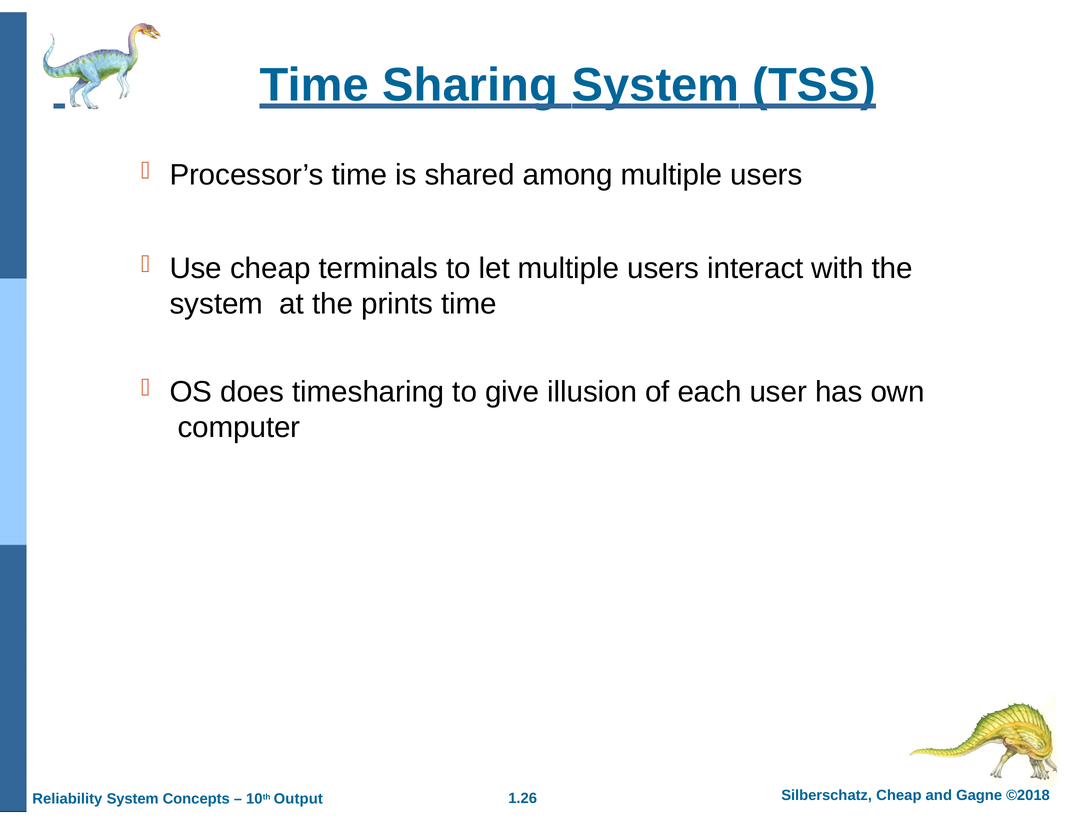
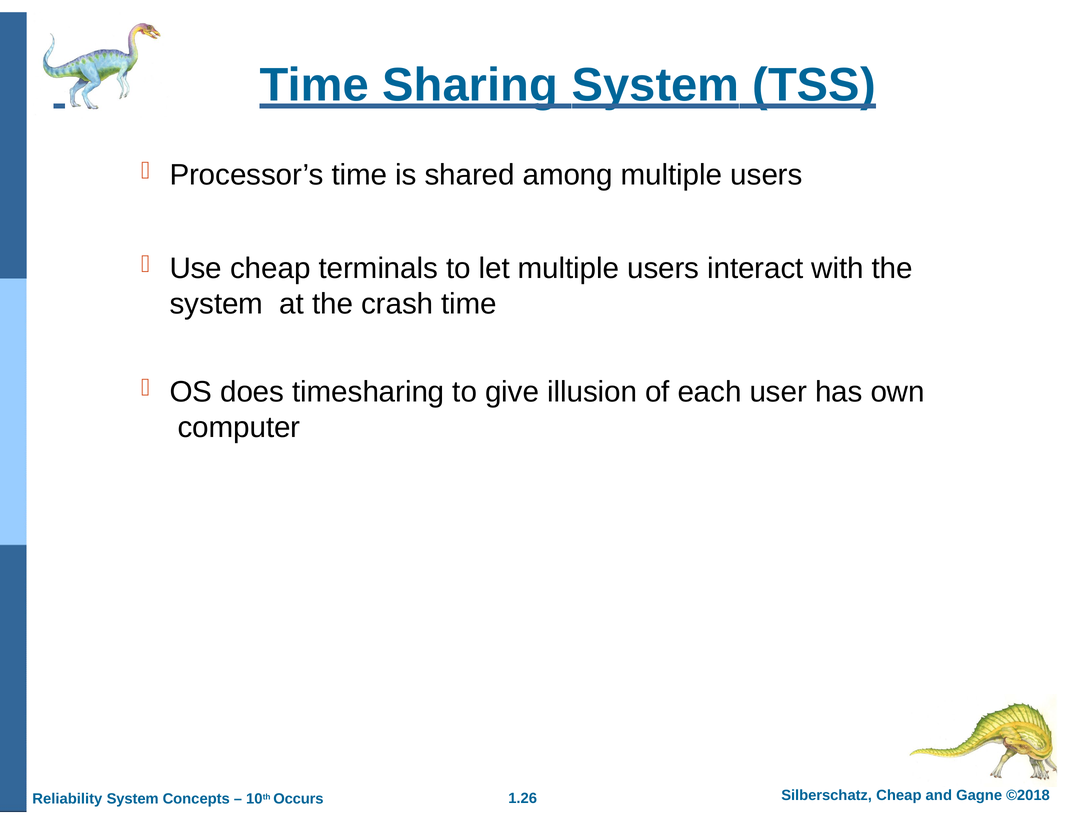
prints: prints -> crash (397, 304)
Output: Output -> Occurs (298, 800)
